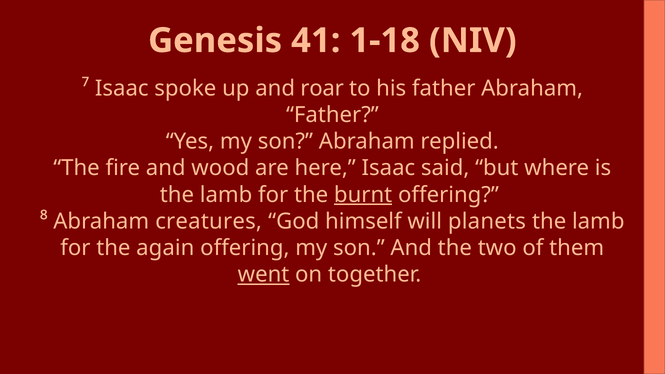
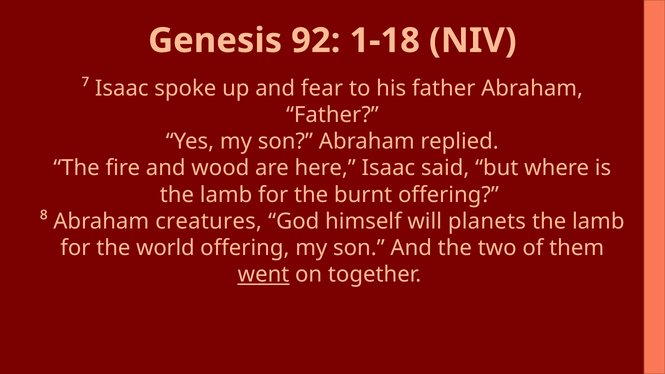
41: 41 -> 92 (316, 41)
roar: roar -> fear (322, 88)
burnt underline: present -> none (363, 195)
again: again -> world (165, 248)
